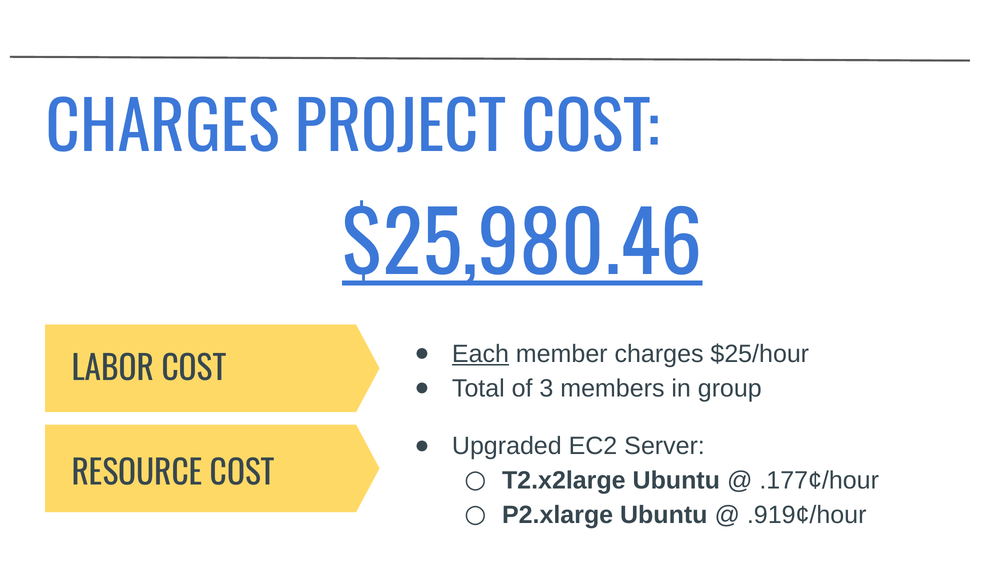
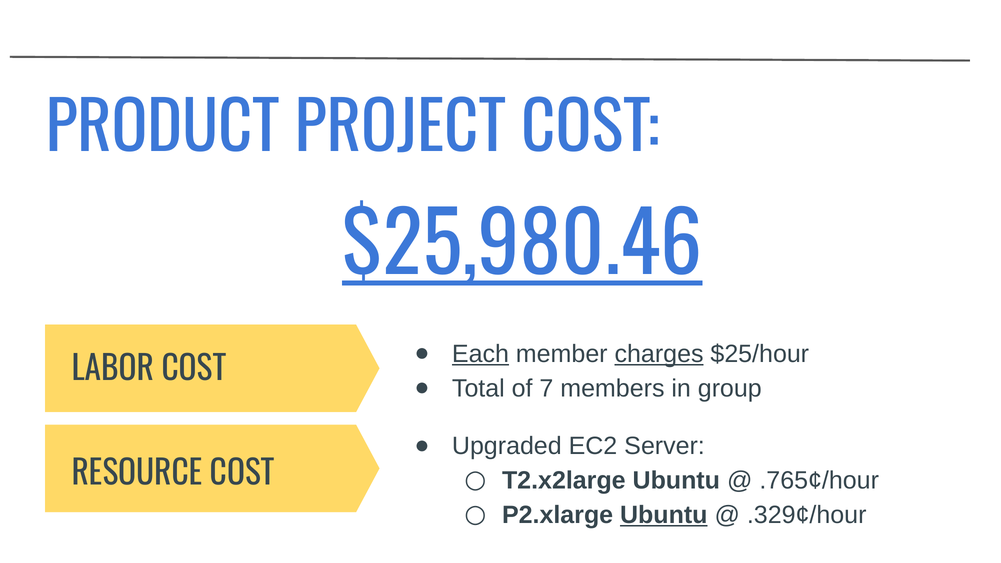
CHARGES: CHARGES -> PRODUCT (163, 129)
charges underline: none -> present (659, 354)
3: 3 -> 7 (546, 389)
.177¢/hour: .177¢/hour -> .765¢/hour (819, 481)
Ubuntu underline: none -> present (664, 515)
.919¢/hour: .919¢/hour -> .329¢/hour (807, 515)
